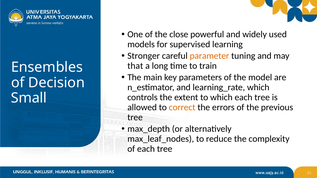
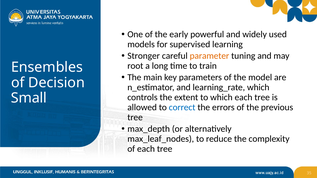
close: close -> early (179, 34)
that: that -> root (135, 66)
correct colour: orange -> blue (182, 107)
